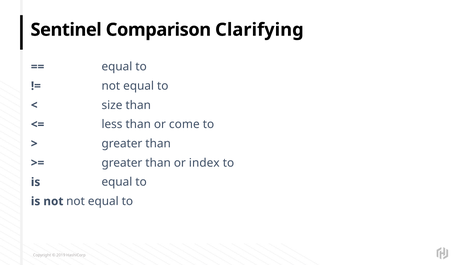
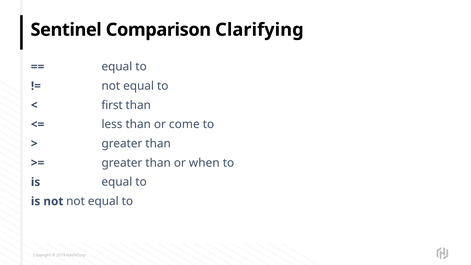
size: size -> first (112, 105)
index: index -> when (204, 163)
